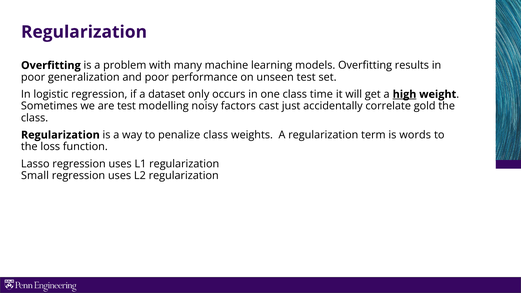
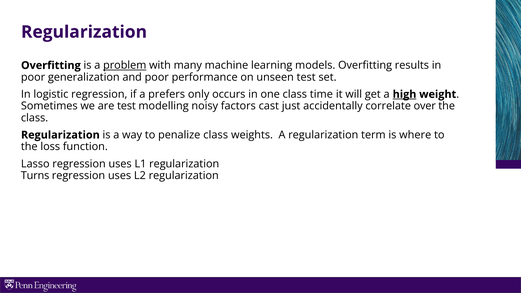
problem underline: none -> present (125, 65)
dataset: dataset -> prefers (167, 94)
gold: gold -> over (425, 106)
words: words -> where (415, 135)
Small: Small -> Turns (35, 176)
